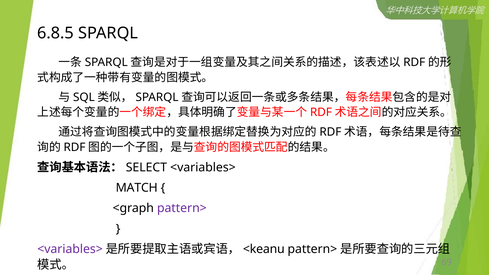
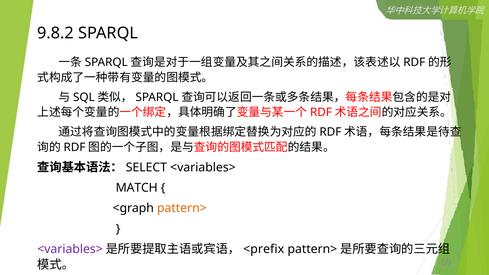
6.8.5: 6.8.5 -> 9.8.2 (56, 33)
pattern> colour: purple -> orange (182, 208)
<keanu: <keanu -> <prefix (264, 249)
